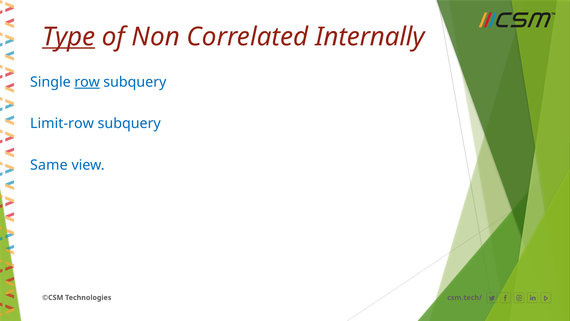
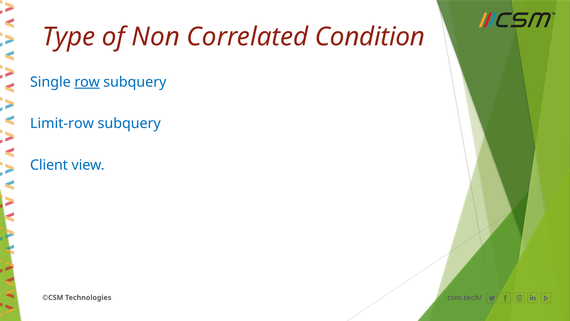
Type underline: present -> none (69, 37)
Internally: Internally -> Condition (370, 37)
Same: Same -> Client (49, 165)
